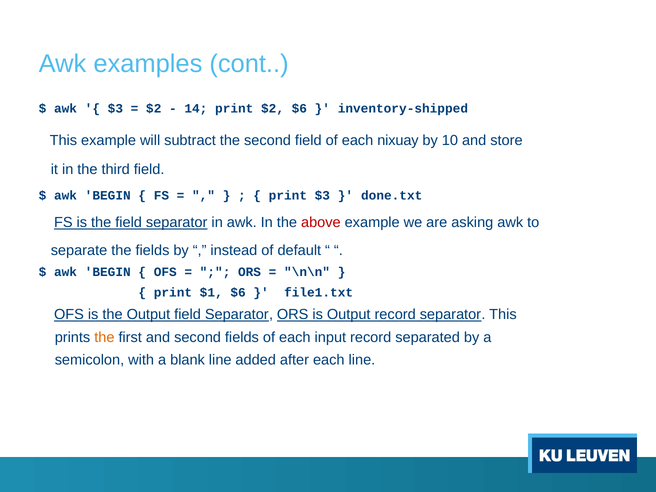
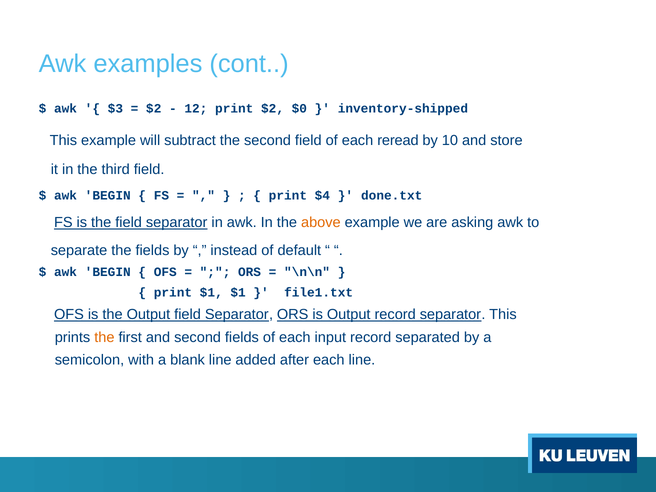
14: 14 -> 12 (196, 108)
$2 $6: $6 -> $0 (299, 108)
nixuay: nixuay -> reread (398, 140)
print $3: $3 -> $4 (322, 195)
above colour: red -> orange (321, 222)
$1 $6: $6 -> $1 (238, 293)
